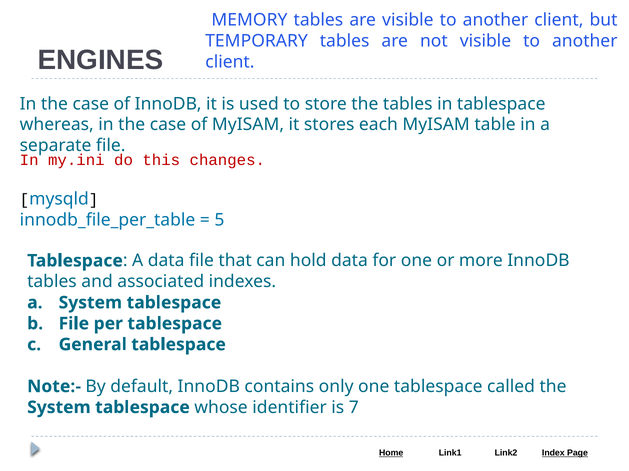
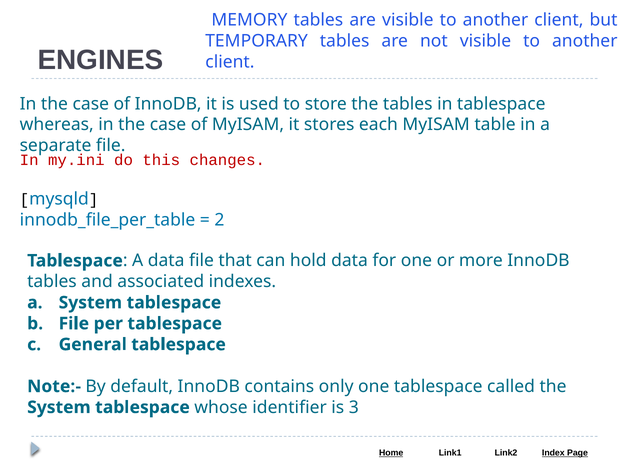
5: 5 -> 2 (219, 220)
7: 7 -> 3 (354, 408)
